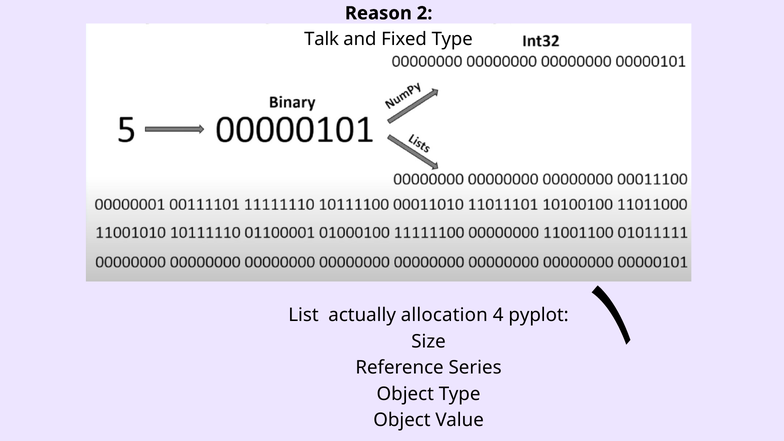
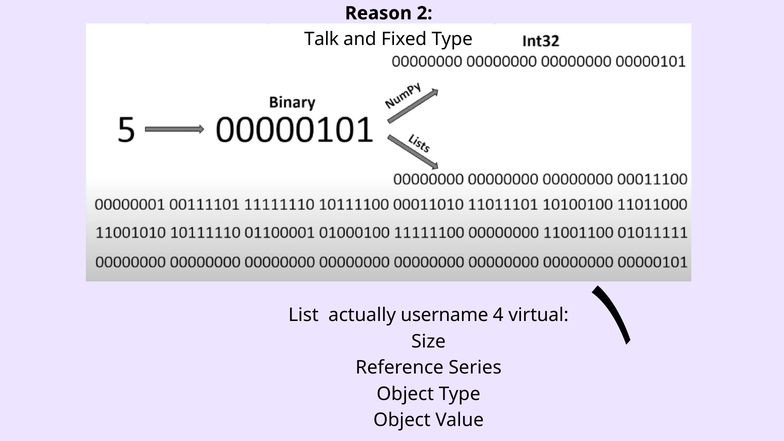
allocation: allocation -> username (444, 315)
pyplot: pyplot -> virtual (539, 315)
